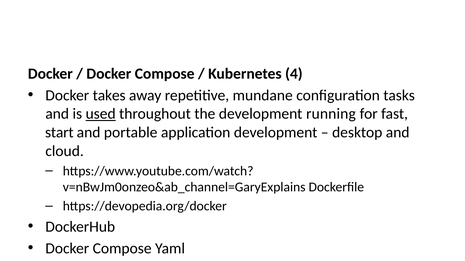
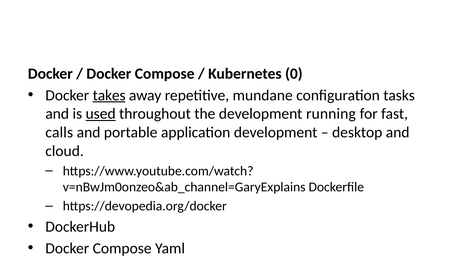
4: 4 -> 0 (294, 74)
takes underline: none -> present (109, 95)
start: start -> calls (59, 133)
